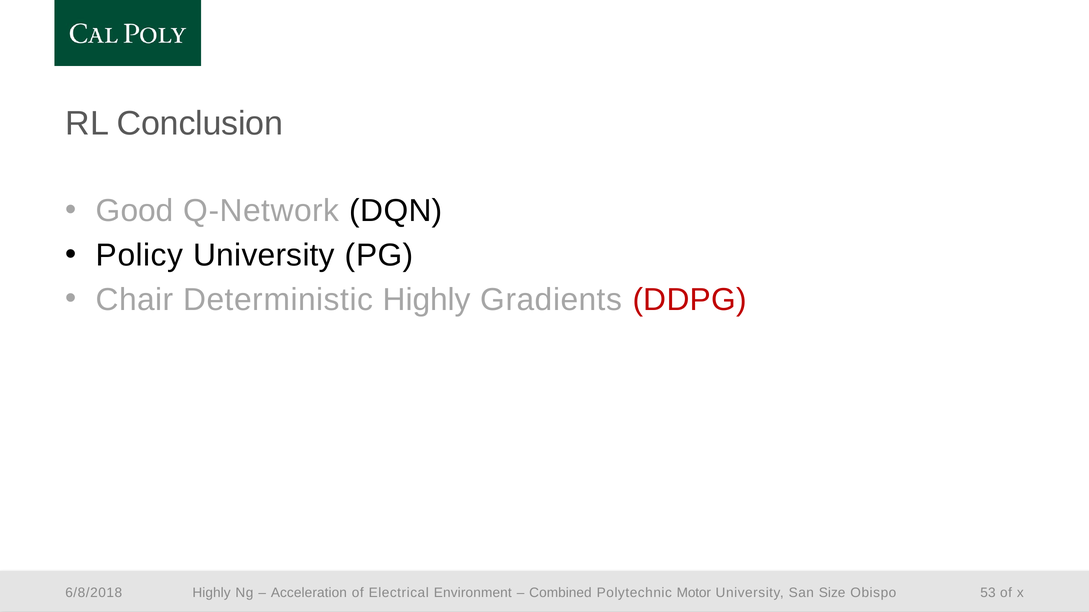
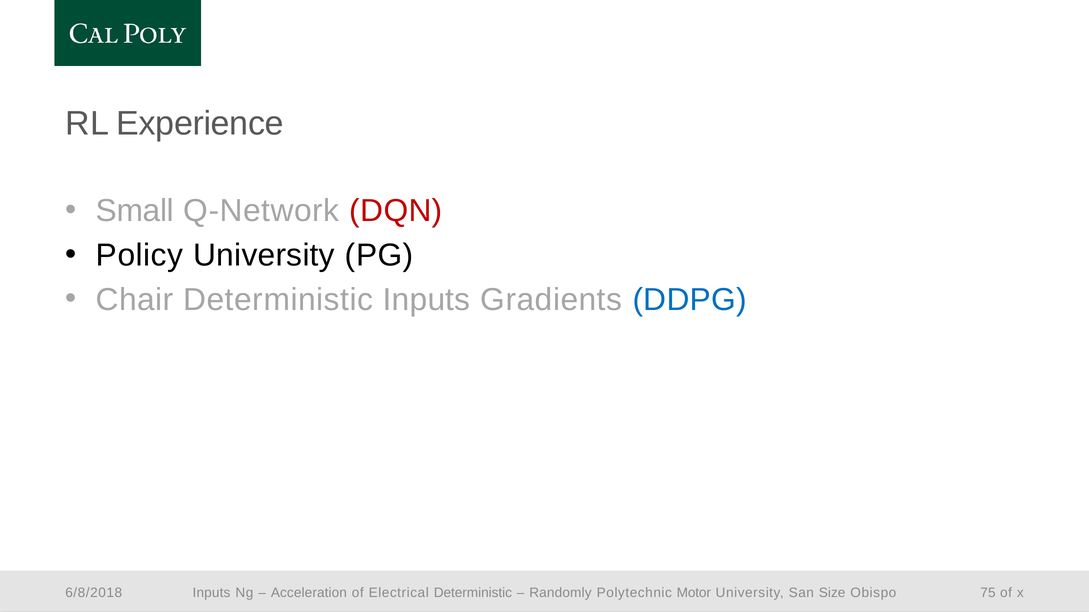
Conclusion: Conclusion -> Experience (200, 123)
Good: Good -> Small (135, 211)
DQN colour: black -> red (396, 211)
Deterministic Highly: Highly -> Inputs (427, 300)
DDPG colour: red -> blue (690, 300)
Highly: Highly -> Inputs (211, 594)
Electrical Environment: Environment -> Deterministic (473, 594)
Combined: Combined -> Randomly (560, 594)
53: 53 -> 75 (988, 594)
